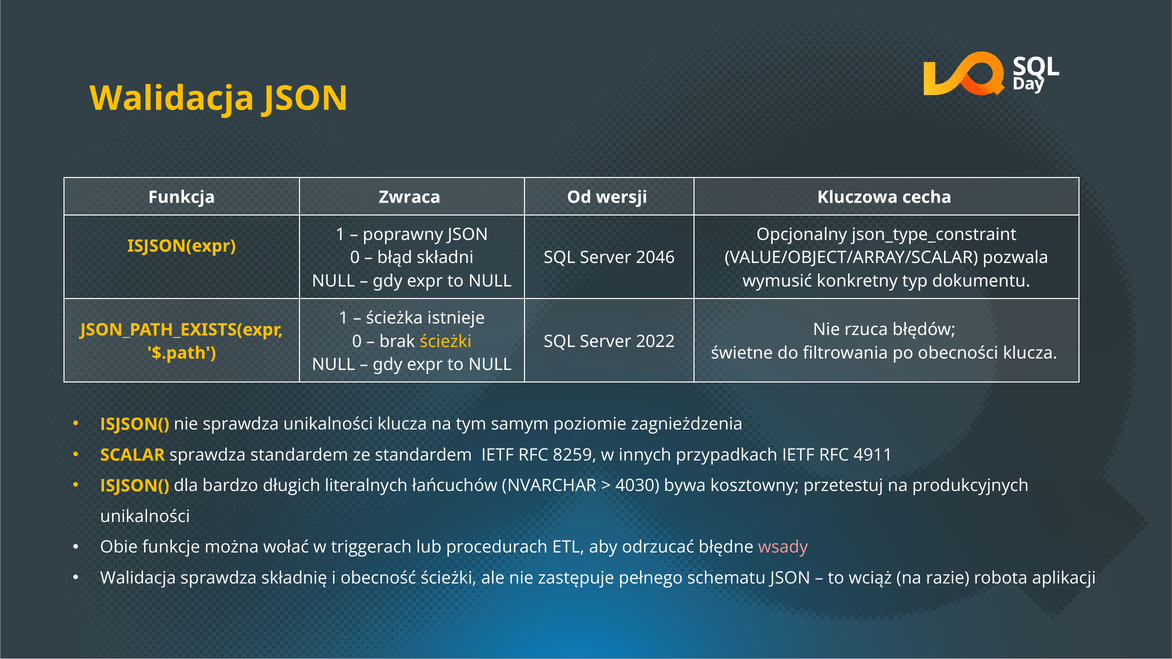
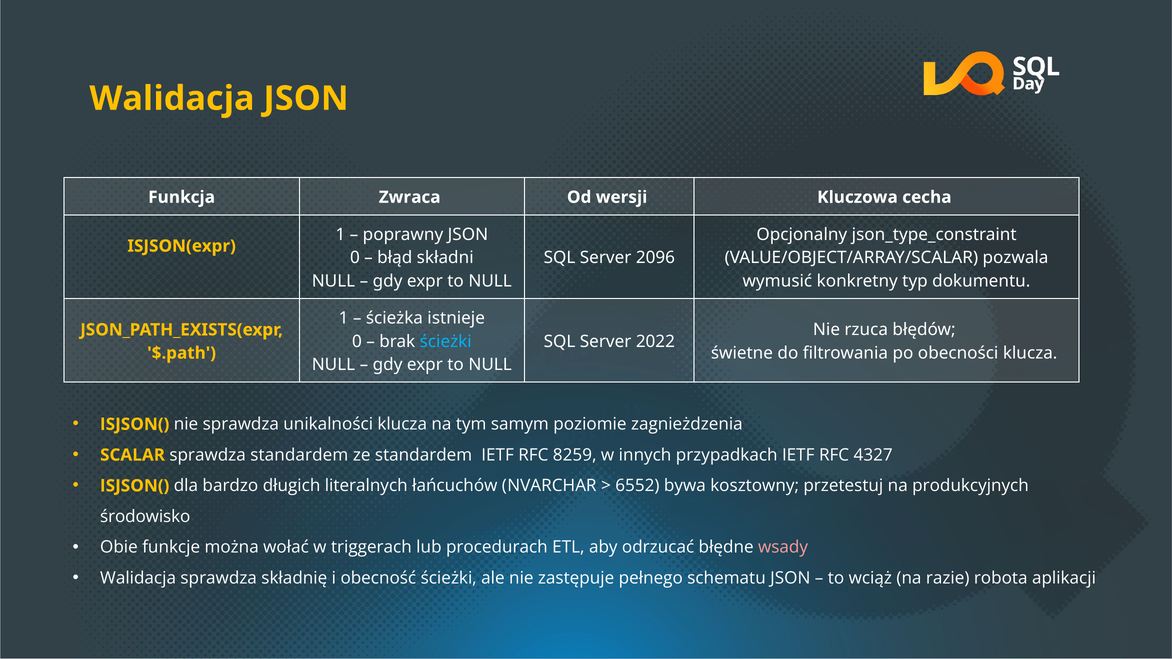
2046: 2046 -> 2096 (655, 258)
ścieżki colour: yellow -> light blue (446, 341)
4911: 4911 -> 4327 (873, 455)
4030: 4030 -> 6552 (637, 486)
unikalności: unikalności -> środowisko (145, 517)
